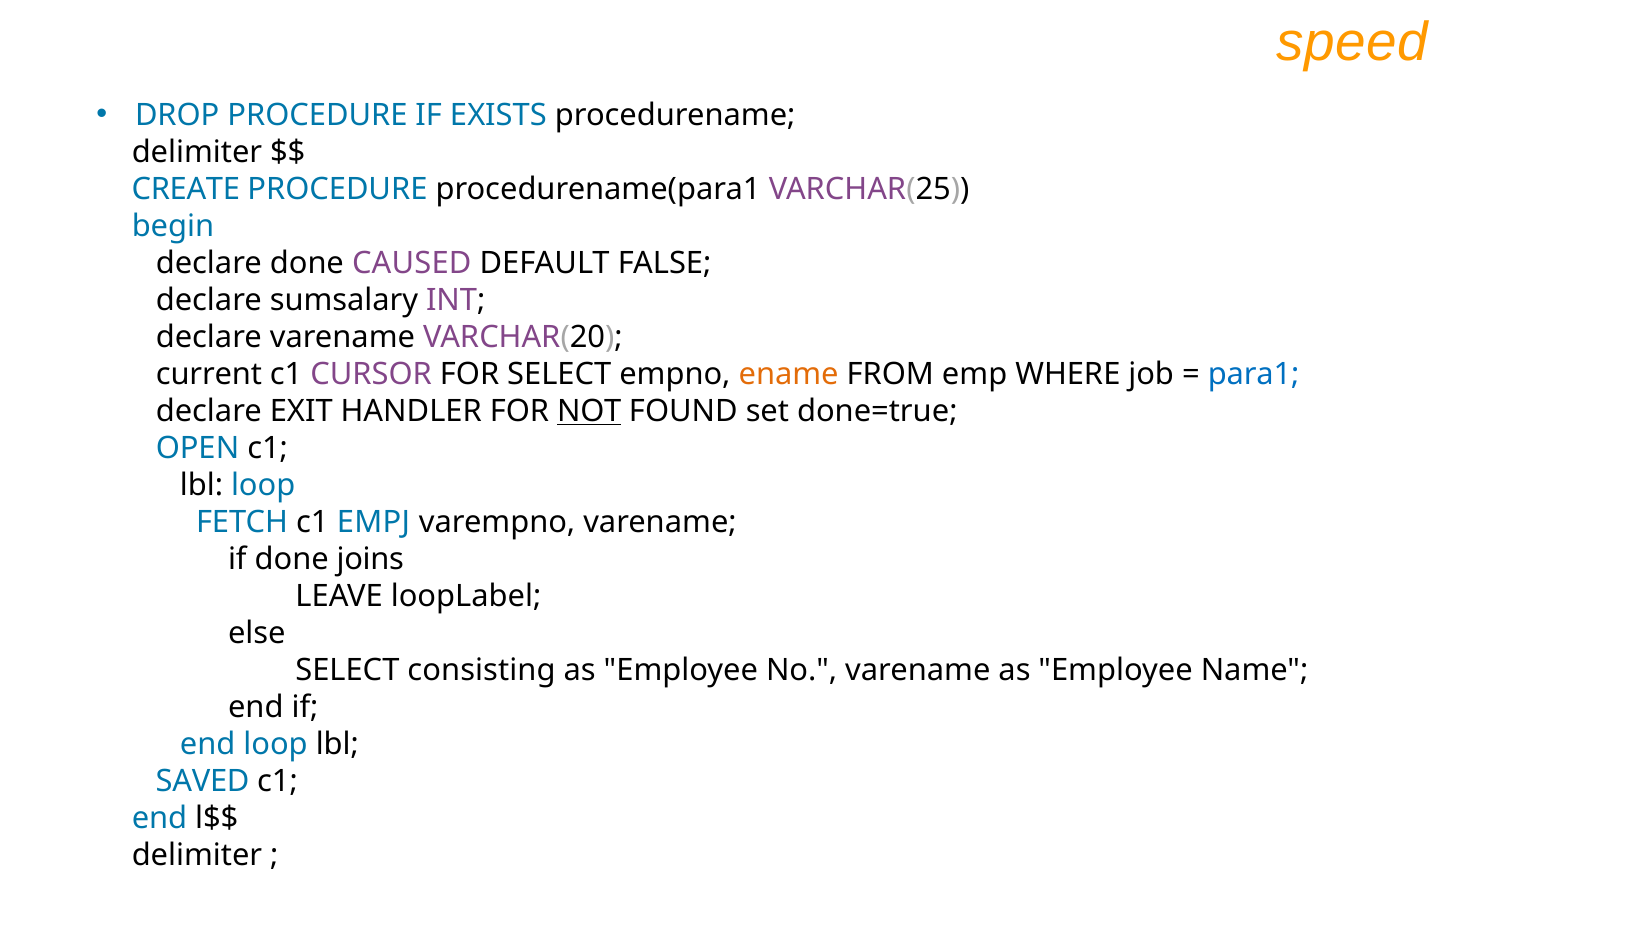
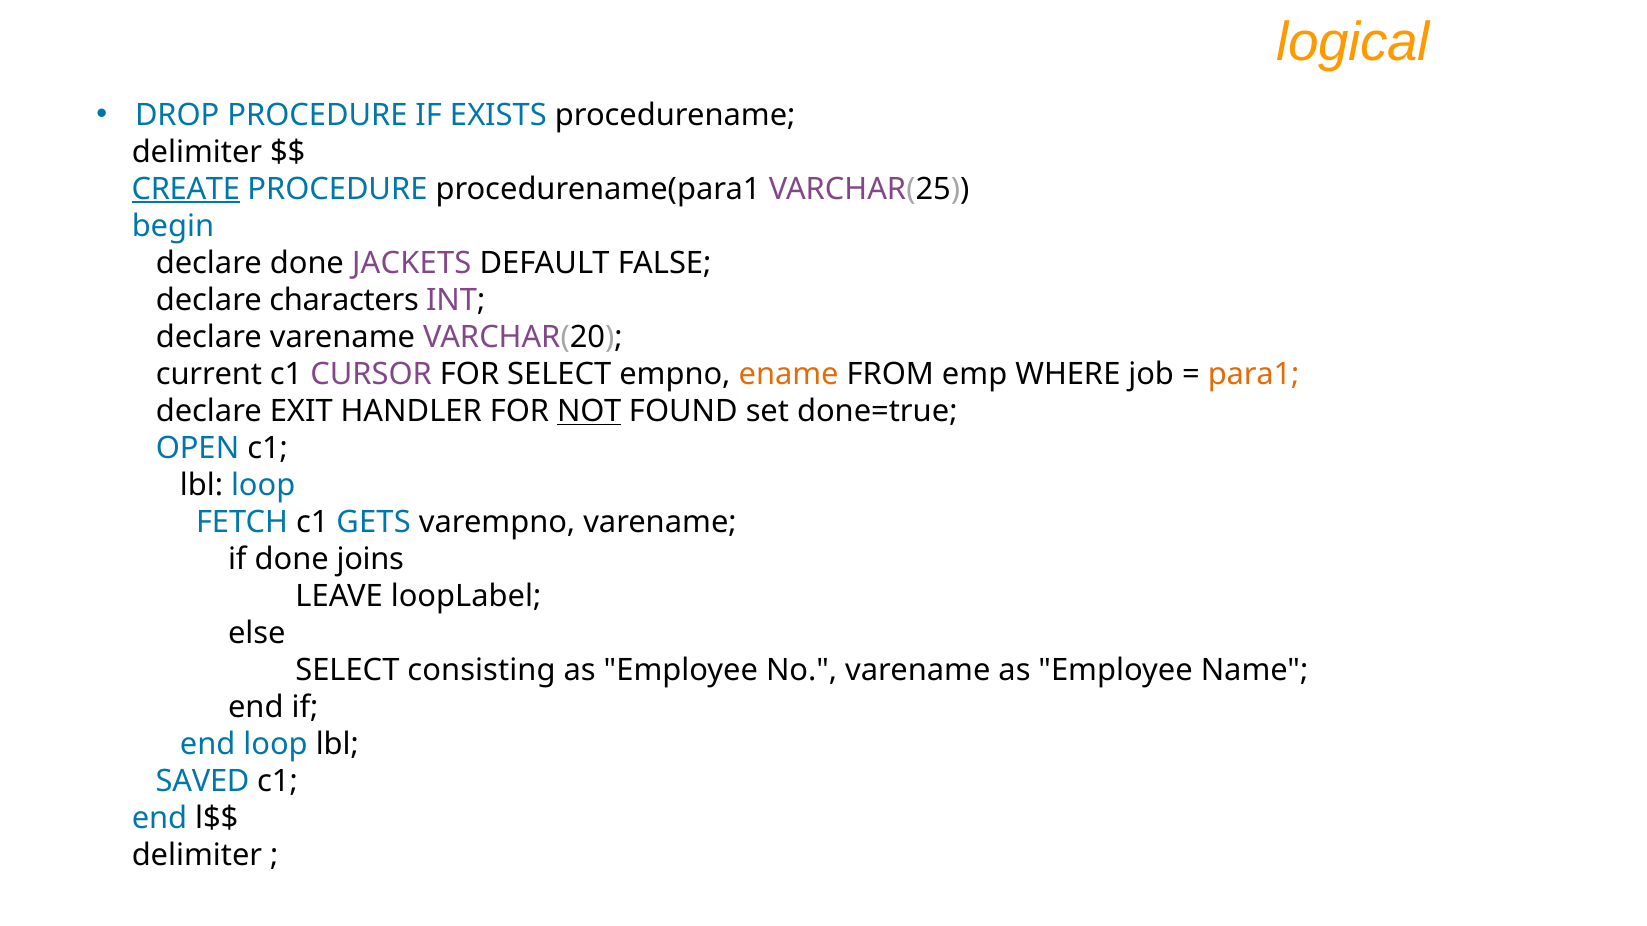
speed: speed -> logical (1353, 43)
CREATE underline: none -> present (186, 189)
CAUSED: CAUSED -> JACKETS (412, 263)
sumsalary: sumsalary -> characters (344, 300)
para1 colour: blue -> orange (1254, 374)
EMPJ: EMPJ -> GETS (374, 523)
